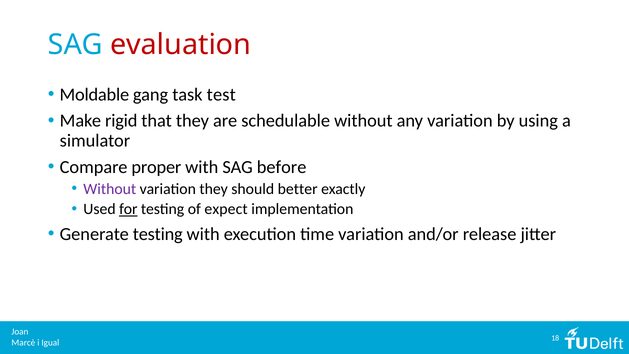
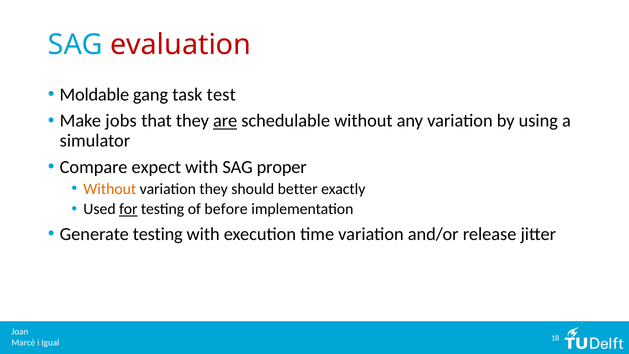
rigid: rigid -> jobs (121, 121)
are underline: none -> present (225, 121)
proper: proper -> expect (156, 167)
before: before -> proper (282, 167)
Without colour: purple -> orange (110, 189)
expect: expect -> before (226, 209)
